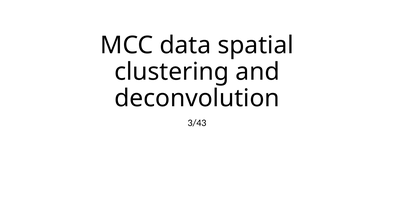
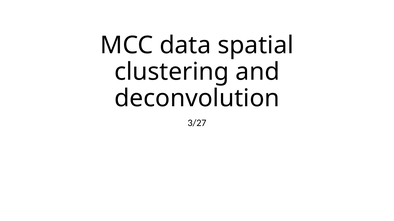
3/43: 3/43 -> 3/27 (197, 123)
